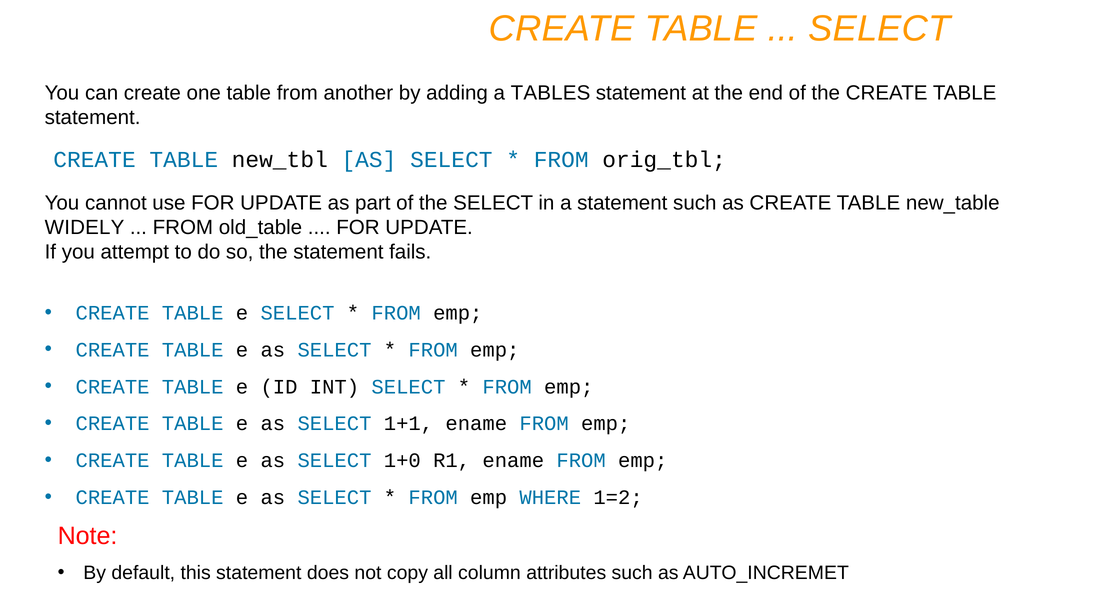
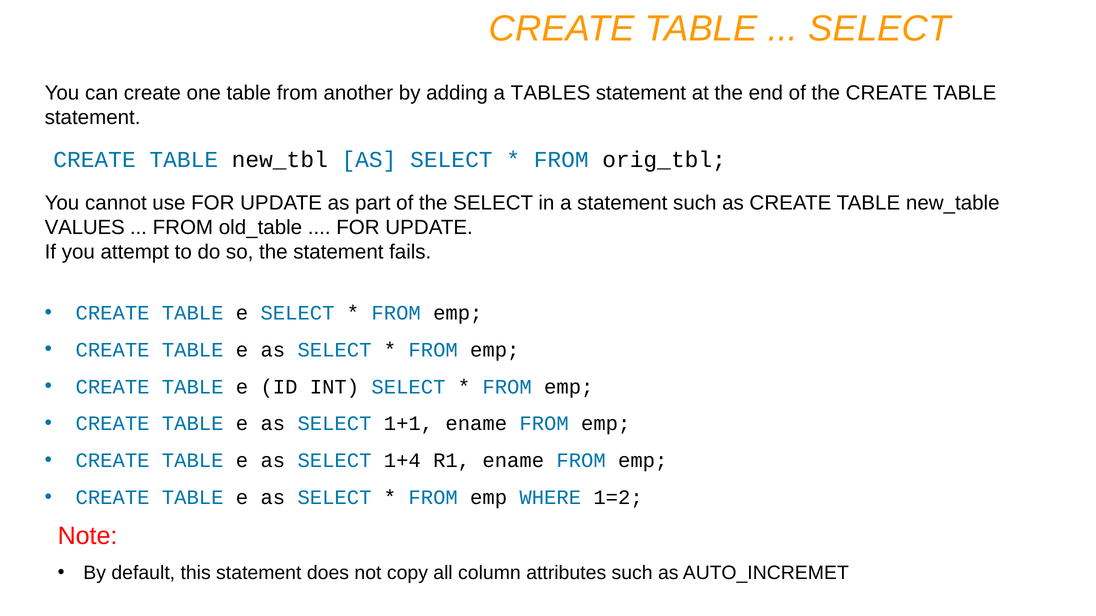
WIDELY: WIDELY -> VALUES (85, 228)
1+0: 1+0 -> 1+4 (402, 461)
